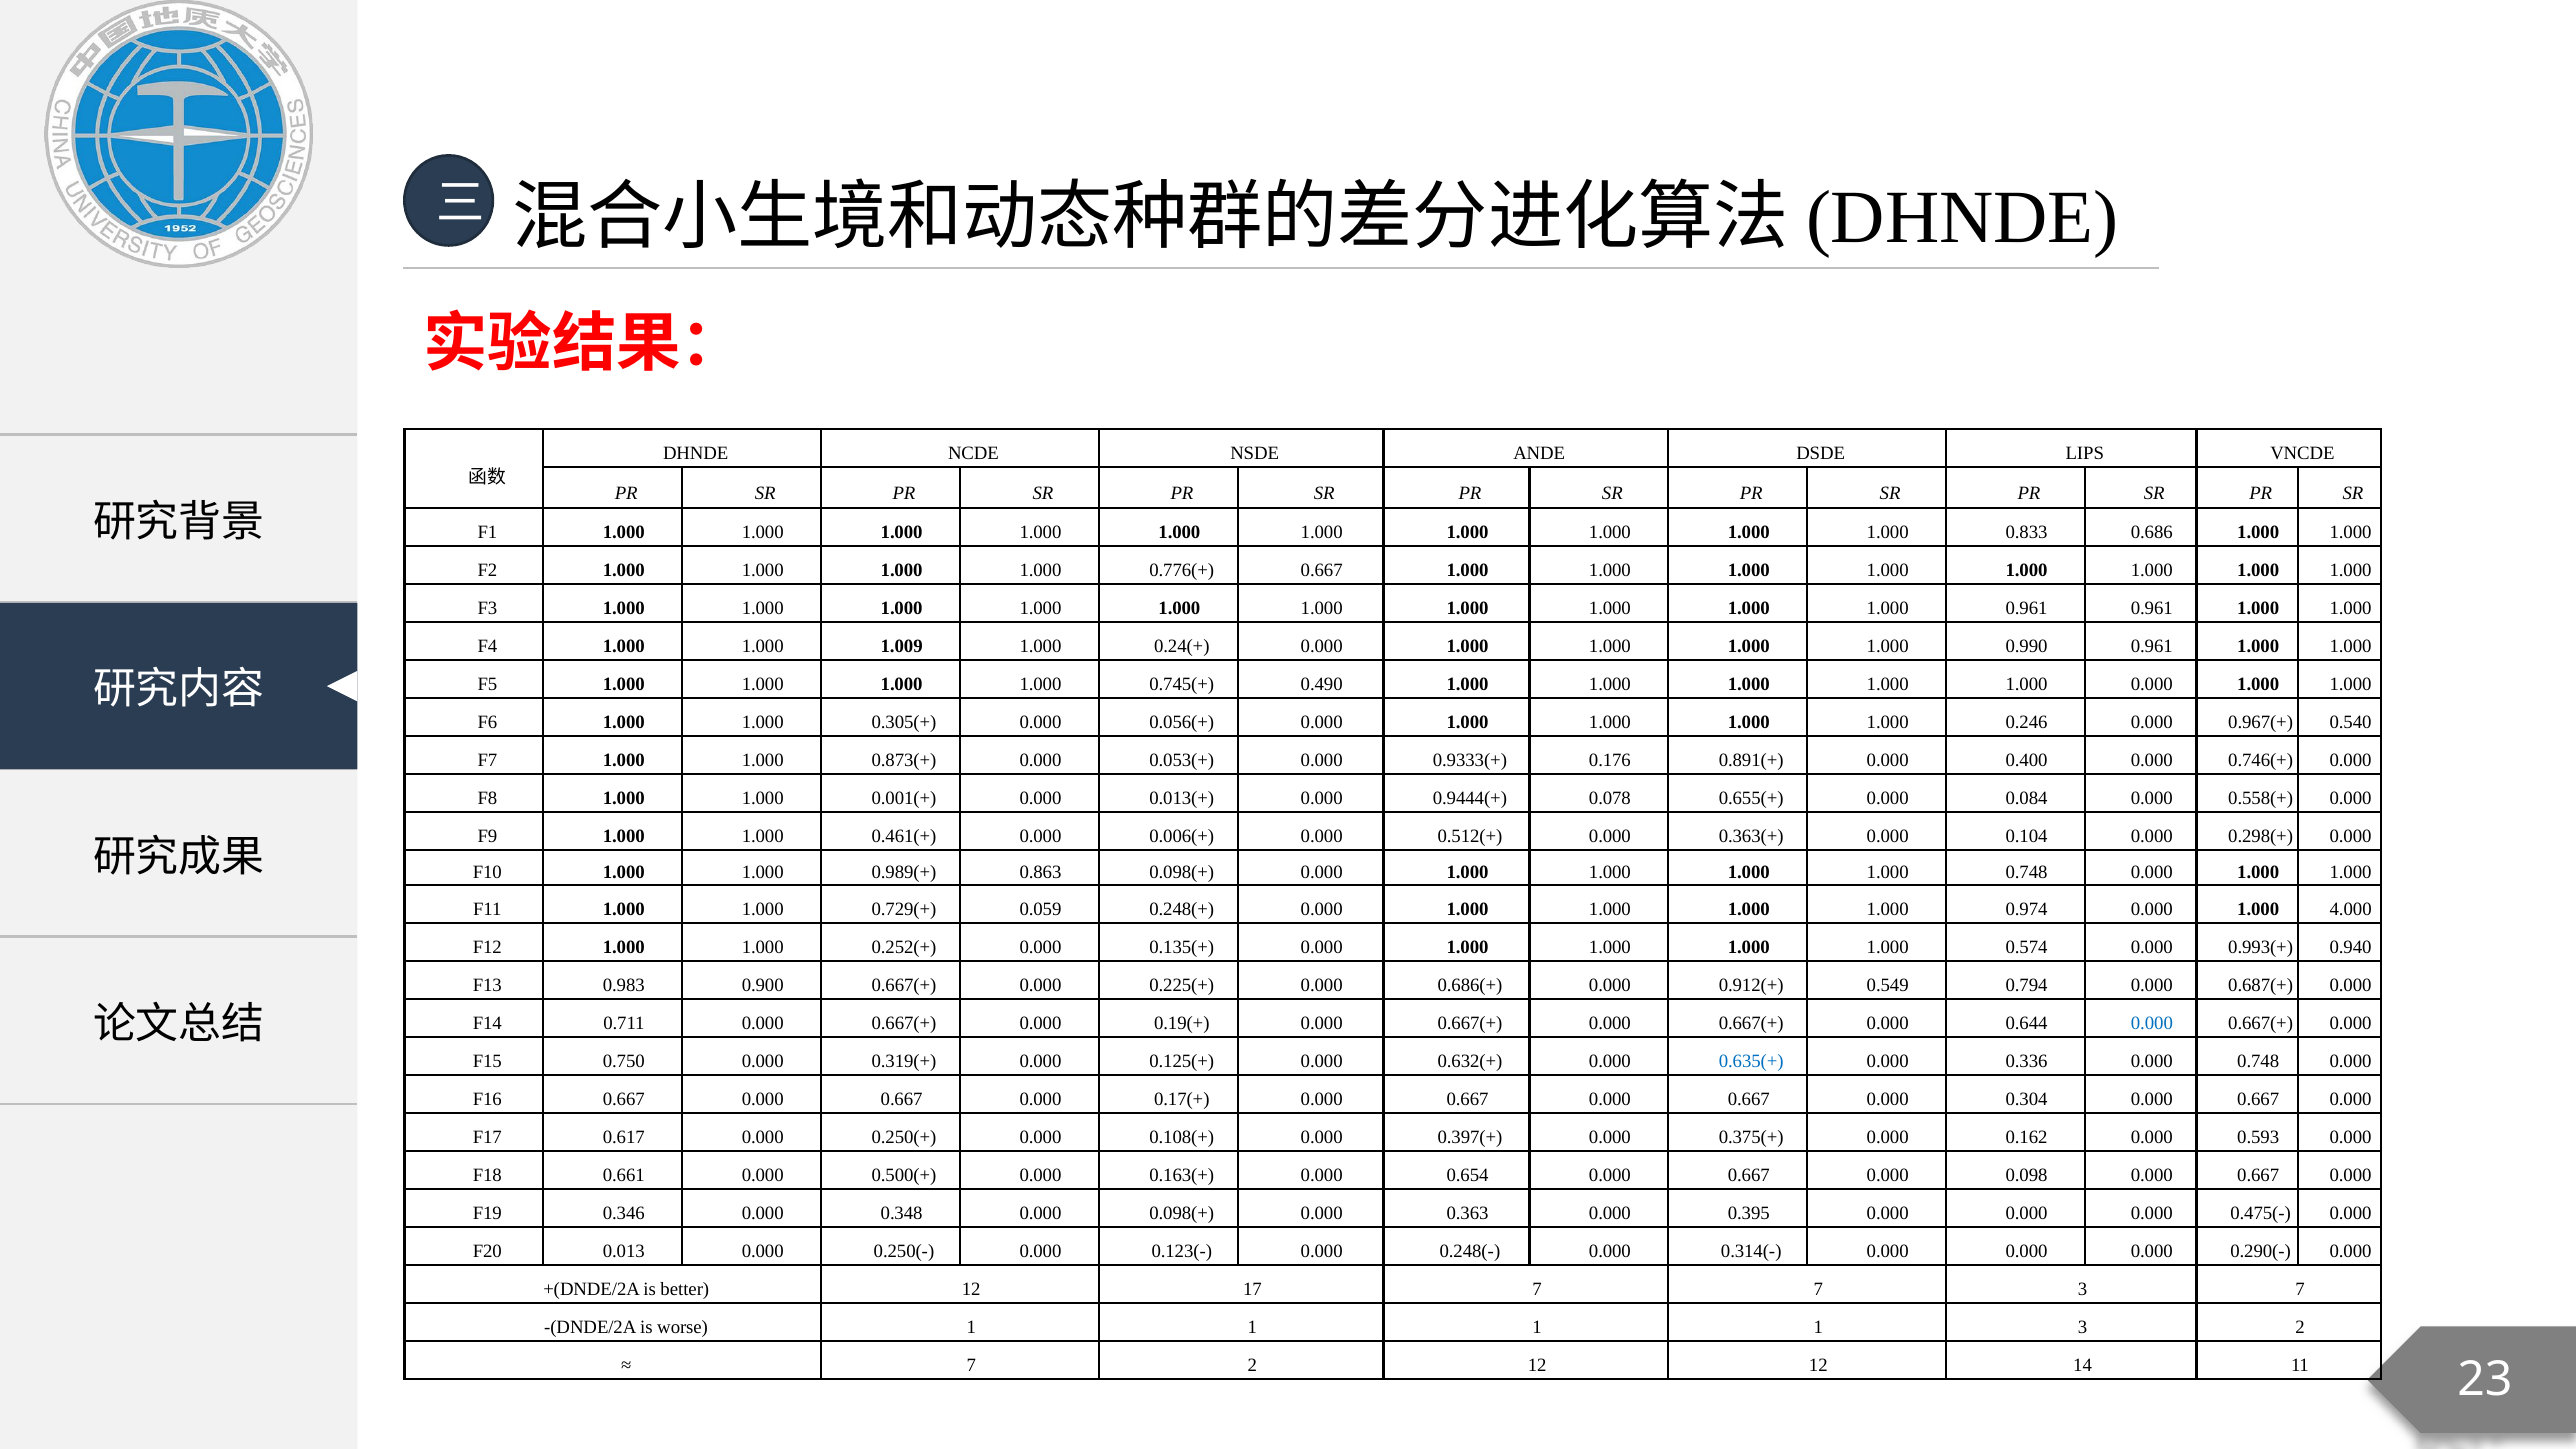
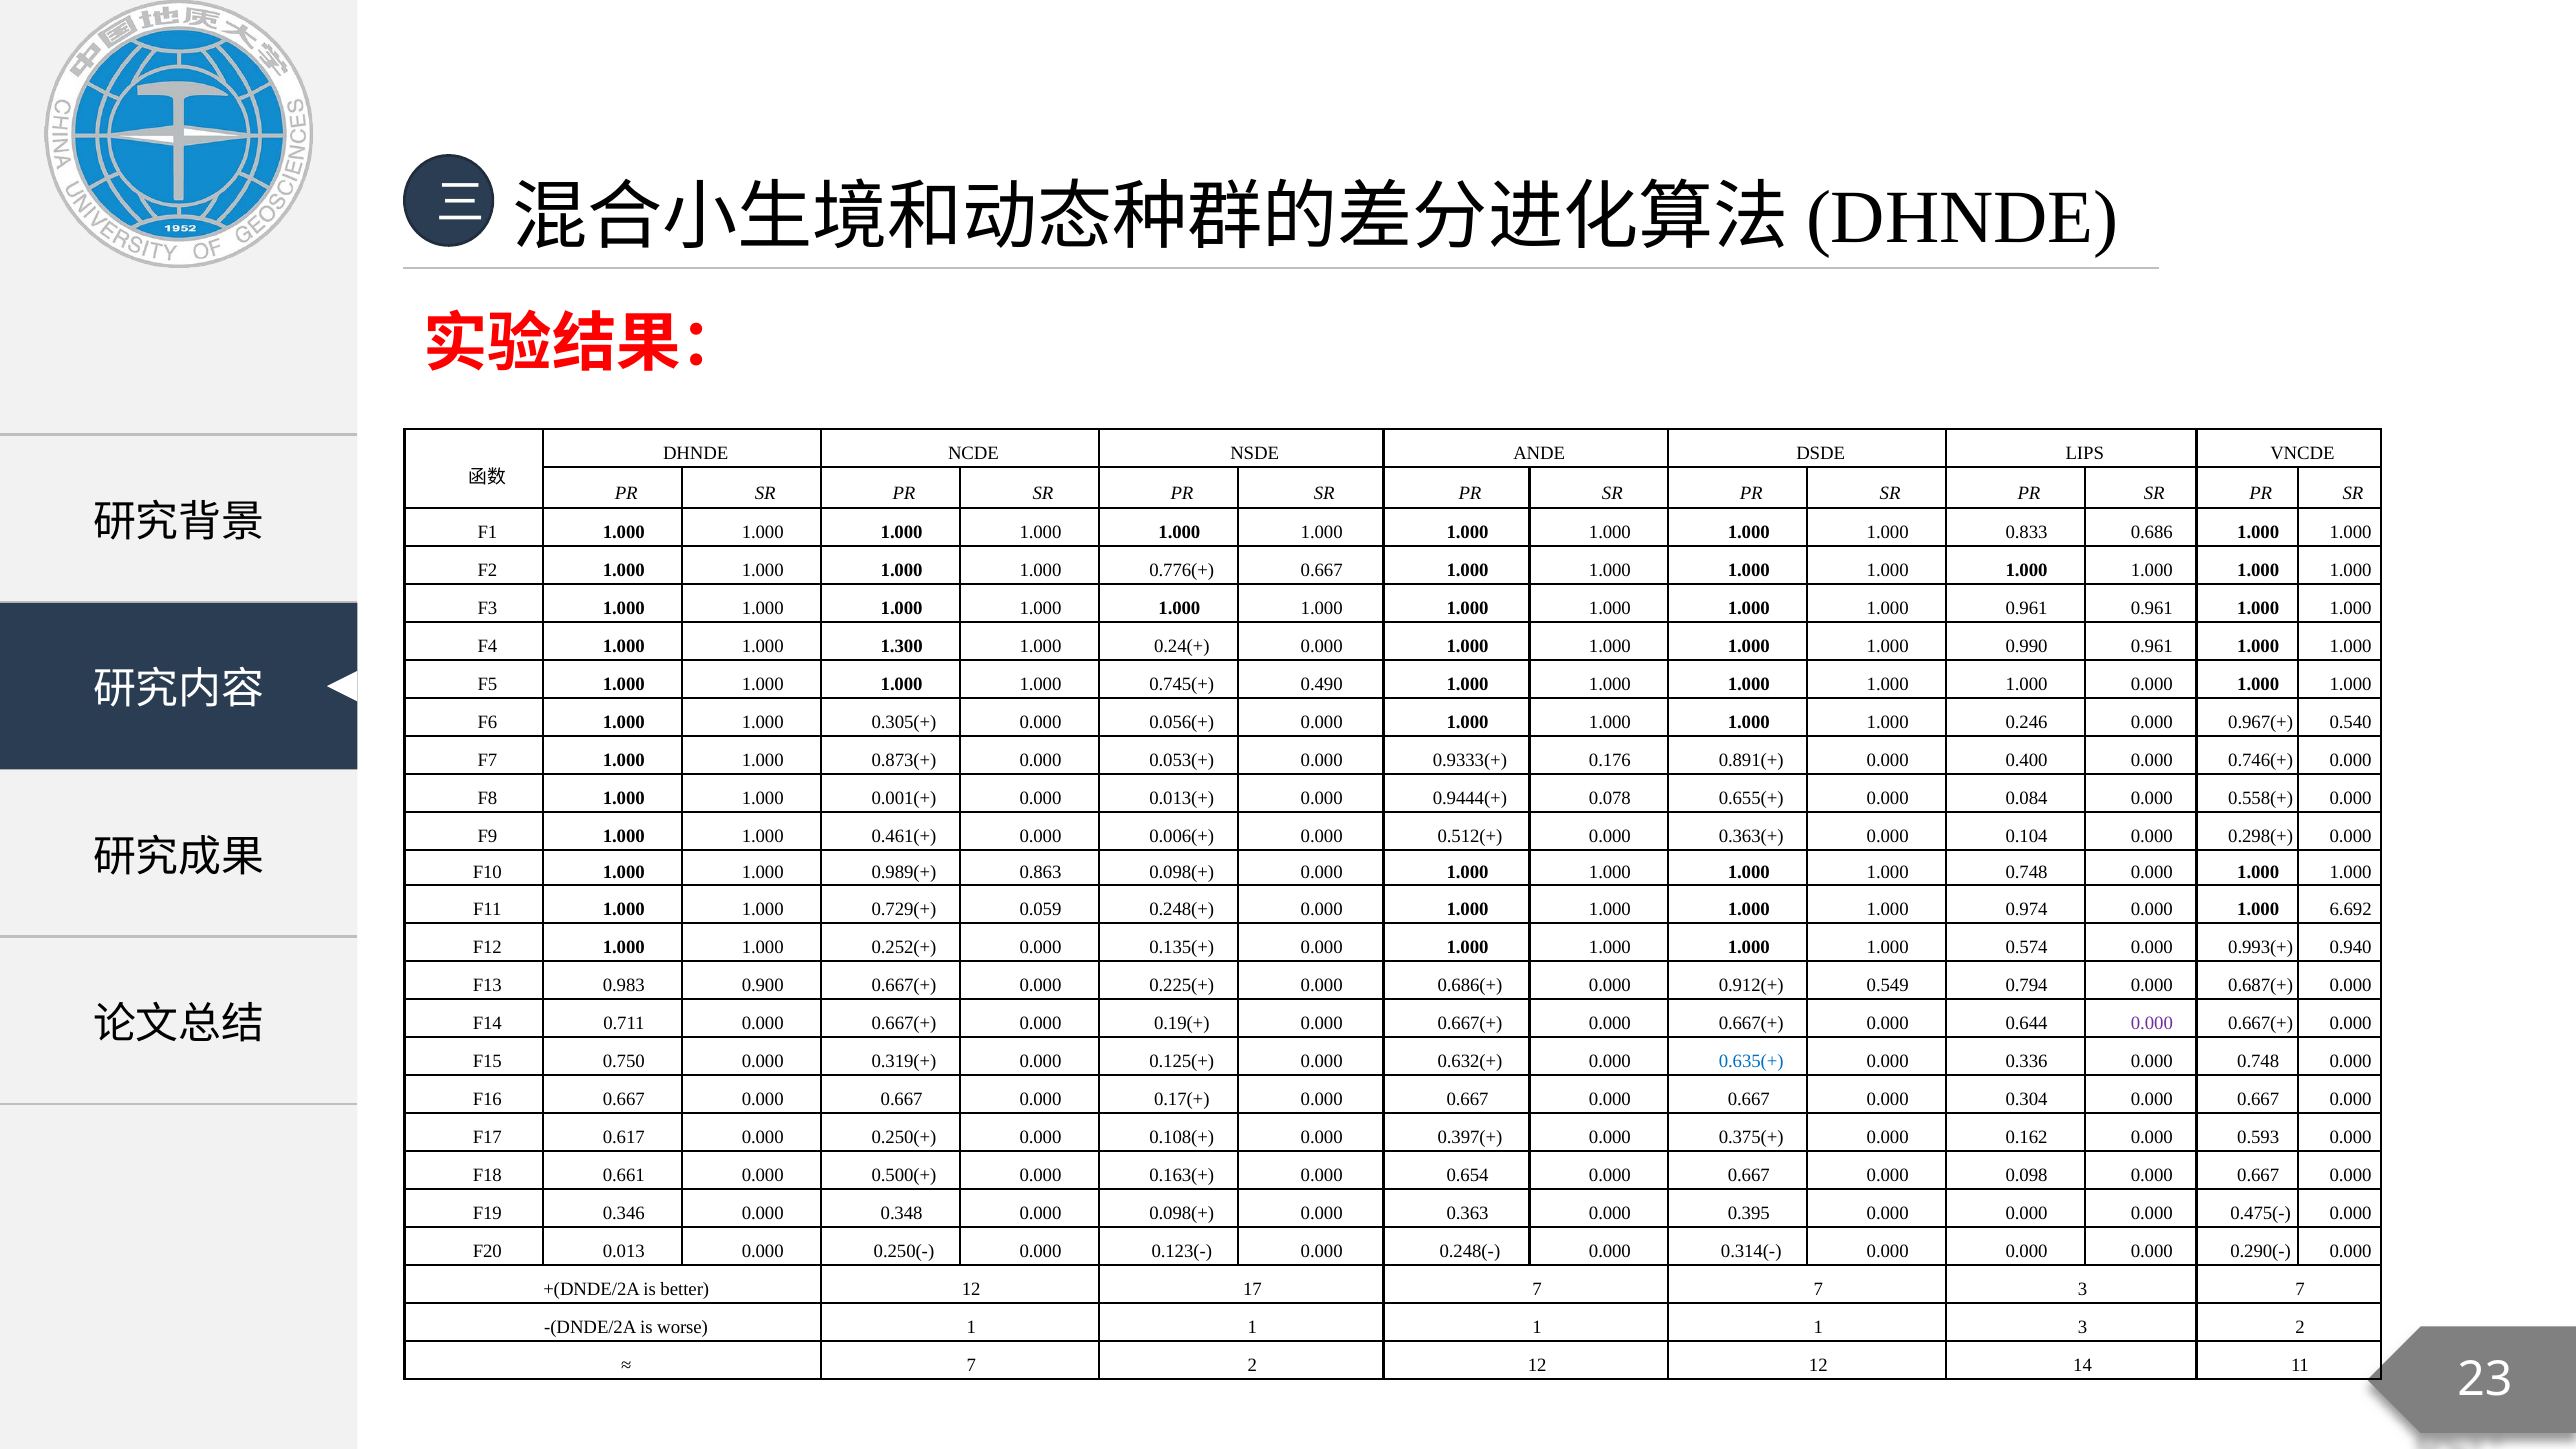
1.009: 1.009 -> 1.300 (902, 646)
4.000: 4.000 -> 6.692 (2351, 909)
0.000 colour: blue -> purple (2152, 1023)
